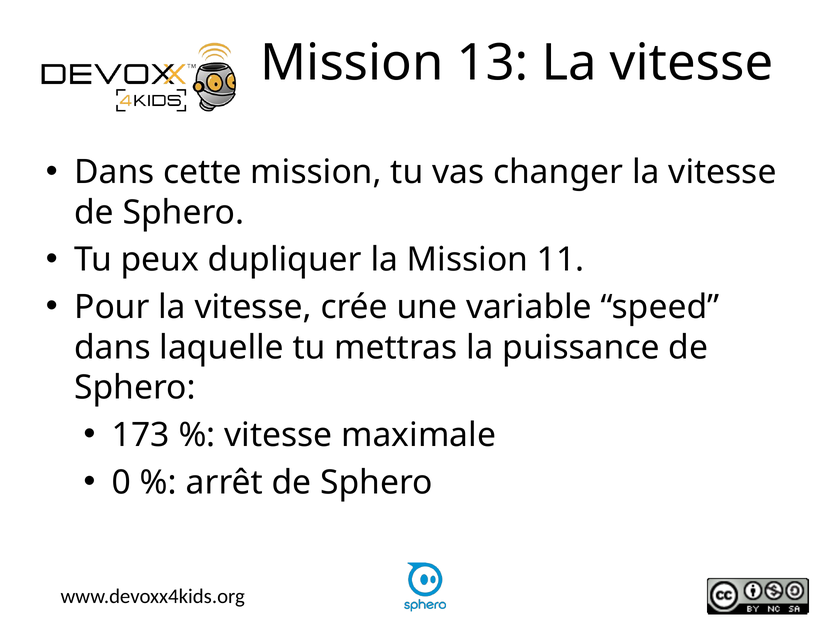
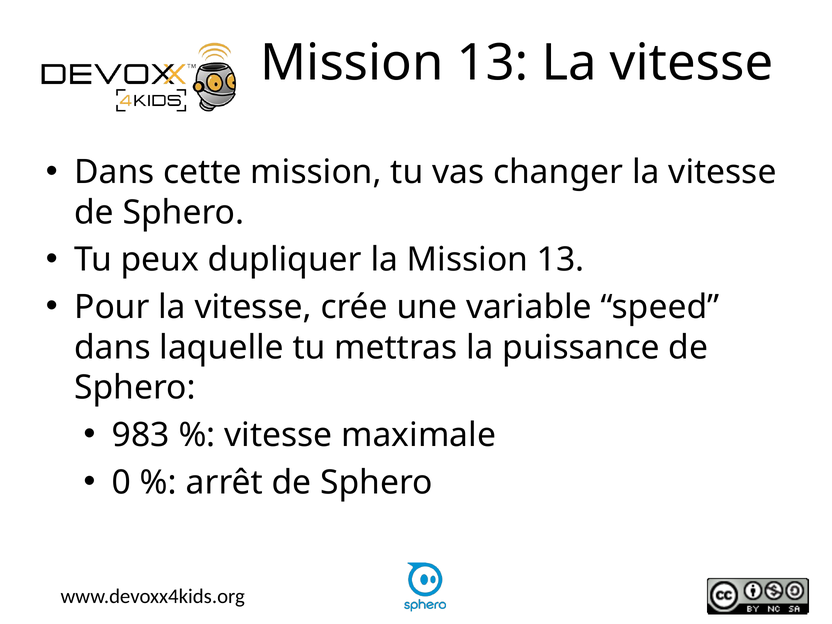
la Mission 11: 11 -> 13 (561, 260)
173: 173 -> 983 (141, 435)
